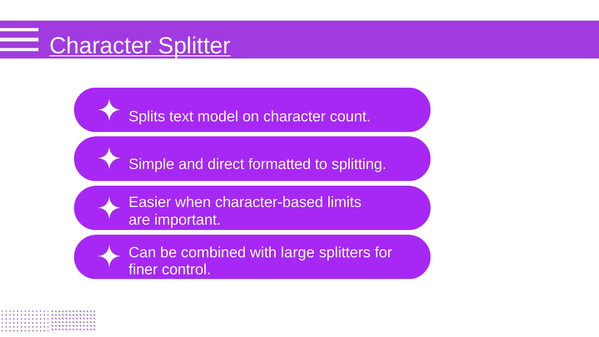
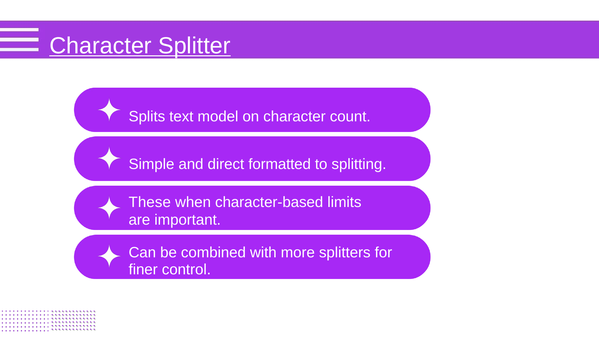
Easier: Easier -> These (150, 202)
large: large -> more (298, 253)
